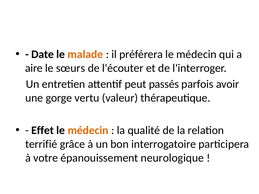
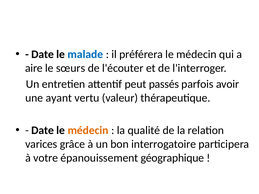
malade colour: orange -> blue (85, 54)
gorge: gorge -> ayant (59, 98)
Effet: Effet -> Date (43, 130)
terrifié: terrifié -> varices (41, 144)
neurologique: neurologique -> géographique (172, 158)
